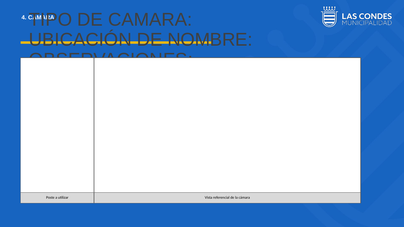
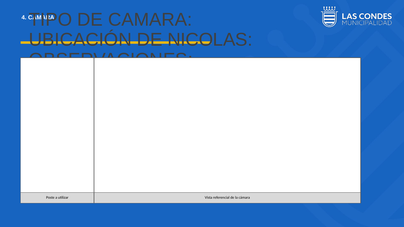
NOMBRE: NOMBRE -> NICOLAS (210, 40)
